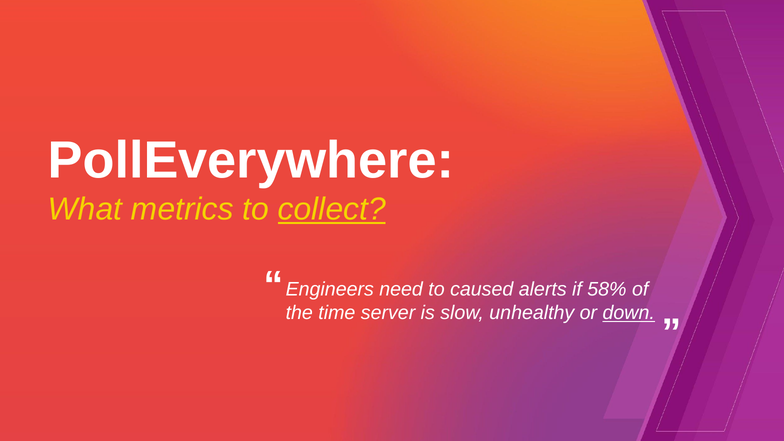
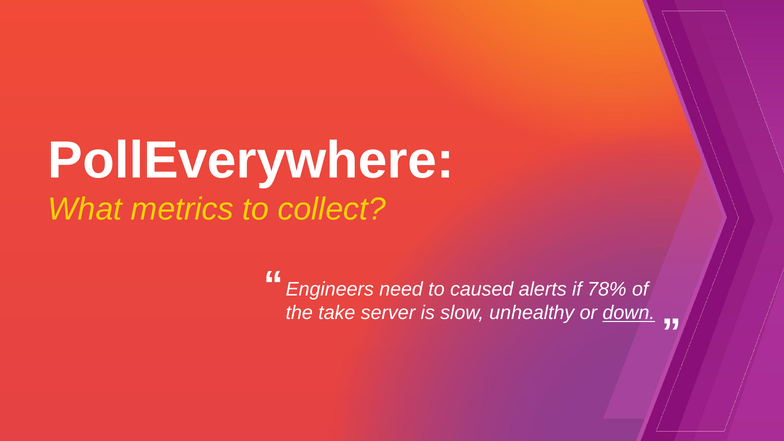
collect underline: present -> none (332, 209)
58%: 58% -> 78% (607, 290)
time: time -> take (337, 313)
